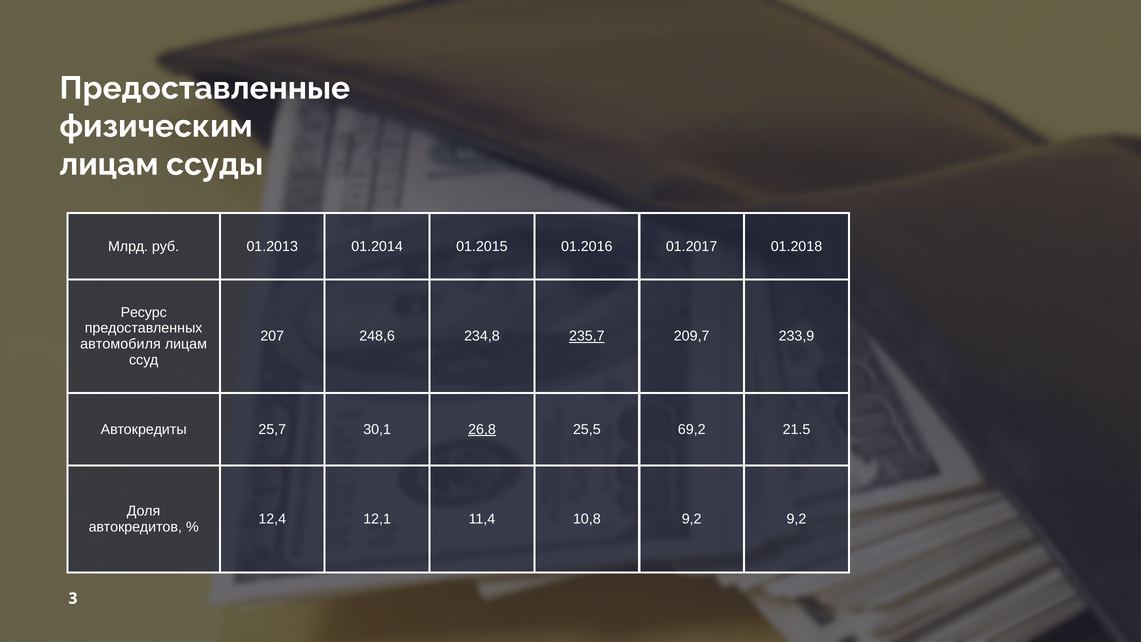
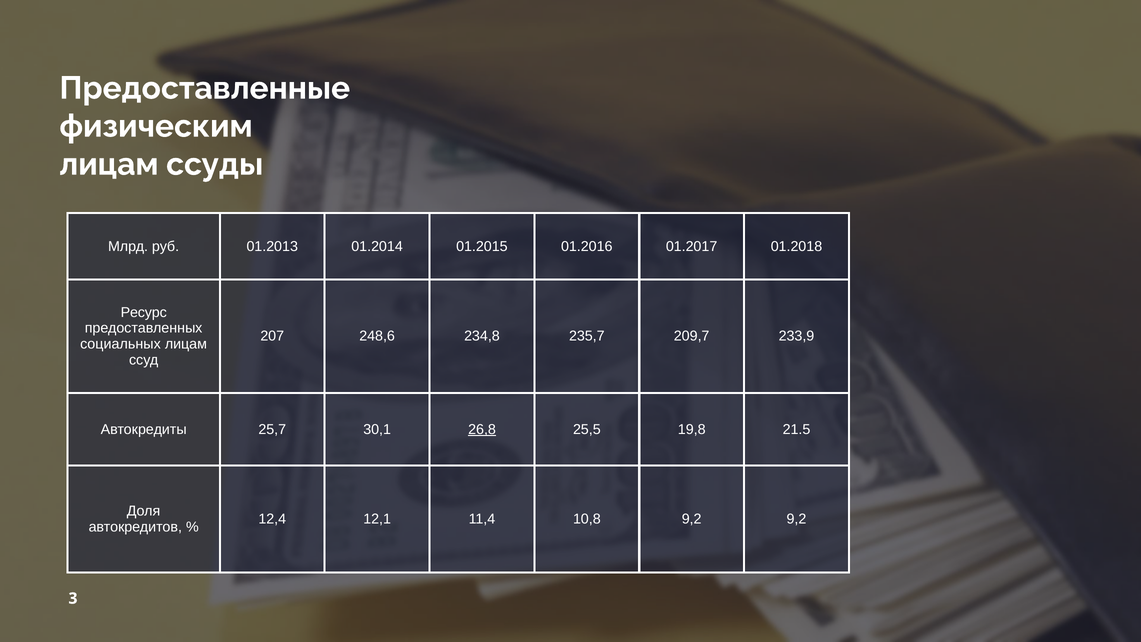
235,7 underline: present -> none (587, 336)
автомобиля: автомобиля -> социальных (120, 344)
69,2: 69,2 -> 19,8 (692, 429)
